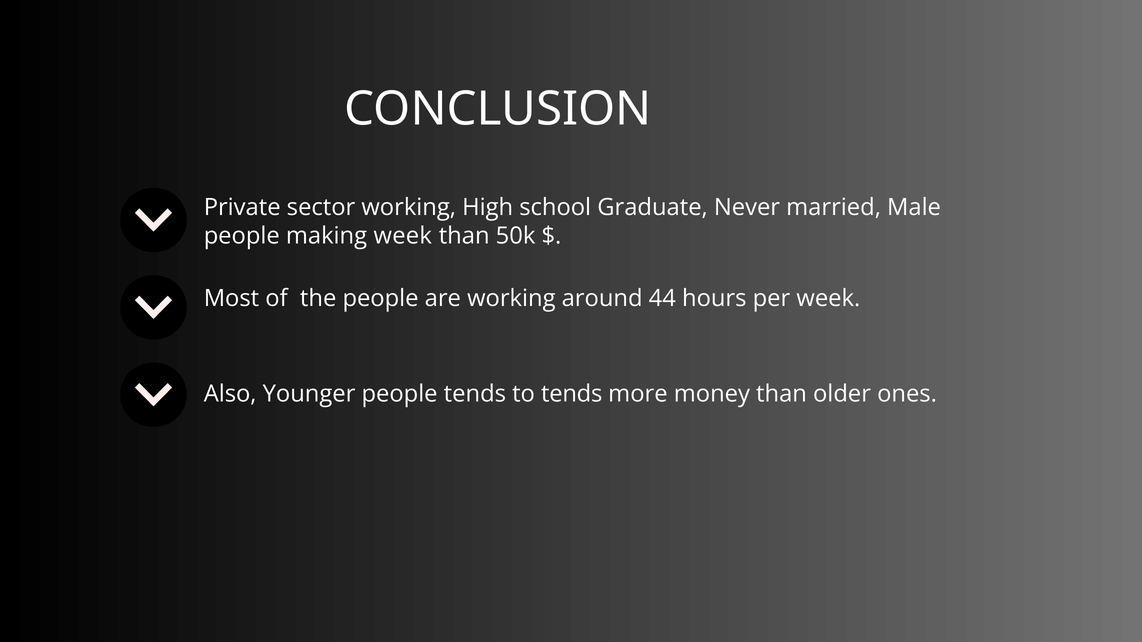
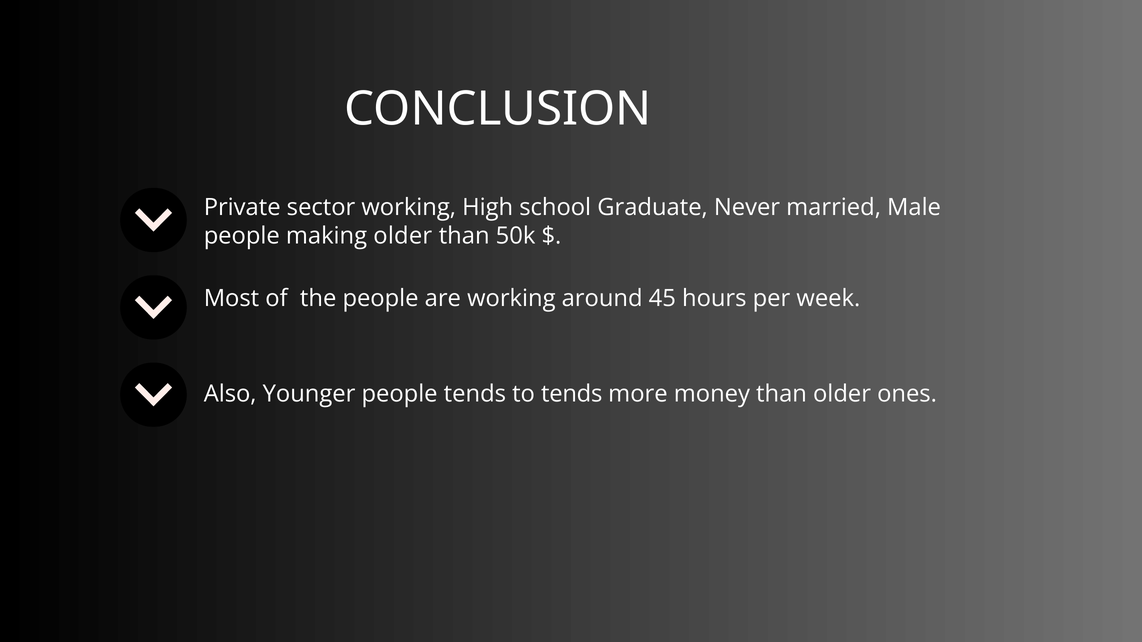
making week: week -> older (403, 236)
44: 44 -> 45 (662, 298)
